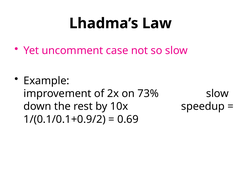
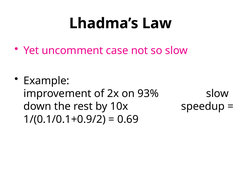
73%: 73% -> 93% (148, 93)
